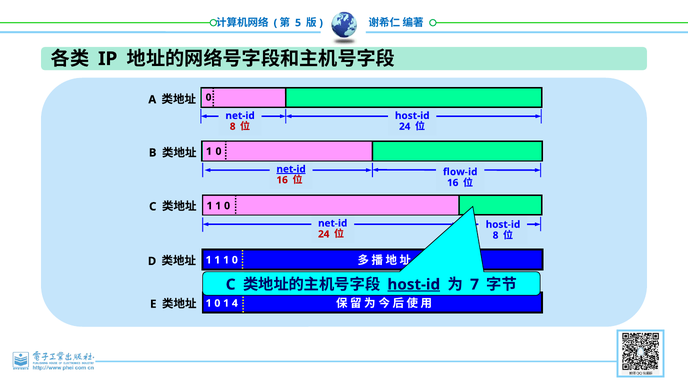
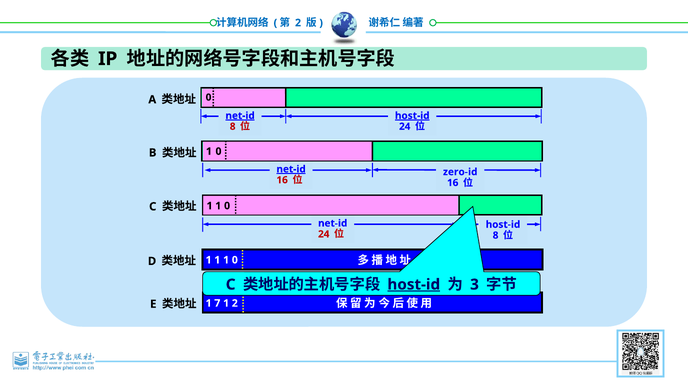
5: 5 -> 2 (298, 23)
net-id underline: none -> present (240, 116)
host-id underline: none -> present (412, 116)
flow-id: flow-id -> zero-id (460, 172)
7: 7 -> 3 (475, 285)
0: 0 -> 7 (217, 303)
1 4: 4 -> 2 (235, 303)
